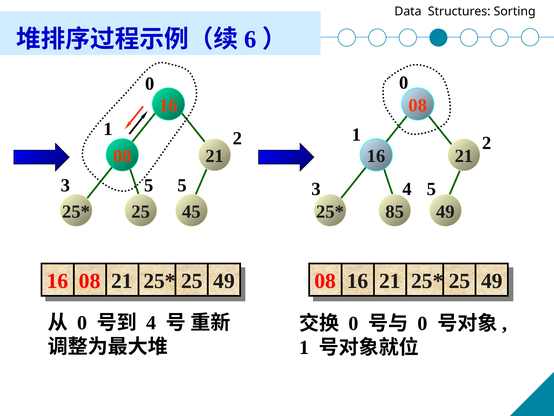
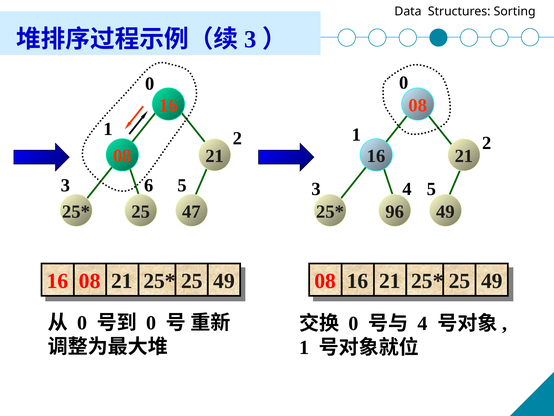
6: 6 -> 3 (250, 39)
5: 5 -> 6 (149, 185)
45: 45 -> 47 (192, 211)
85: 85 -> 96 (395, 211)
4: 4 -> 0 (151, 322)
0: 0 -> 4 (423, 323)
